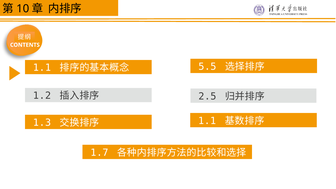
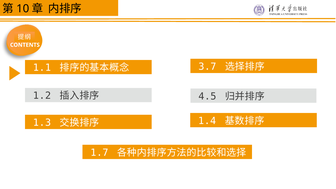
5.5: 5.5 -> 3.7 (207, 67)
2.5: 2.5 -> 4.5 (207, 96)
1.1: 1.1 -> 1.4 (207, 121)
